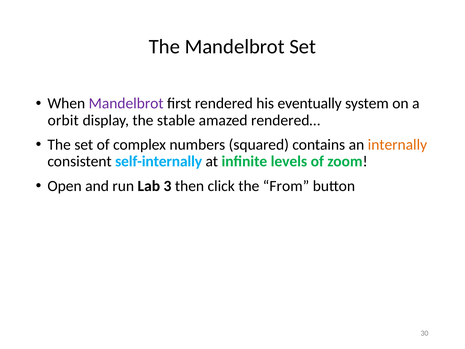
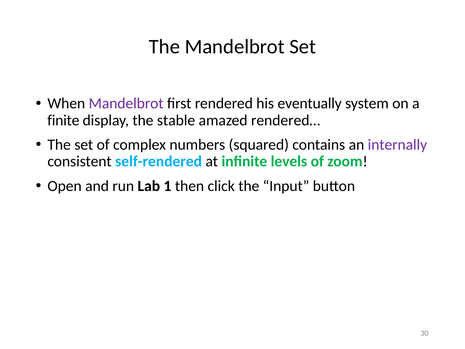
orbit: orbit -> finite (63, 120)
internally colour: orange -> purple (397, 145)
self-internally: self-internally -> self-rendered (159, 161)
3: 3 -> 1 (167, 186)
From: From -> Input (286, 186)
